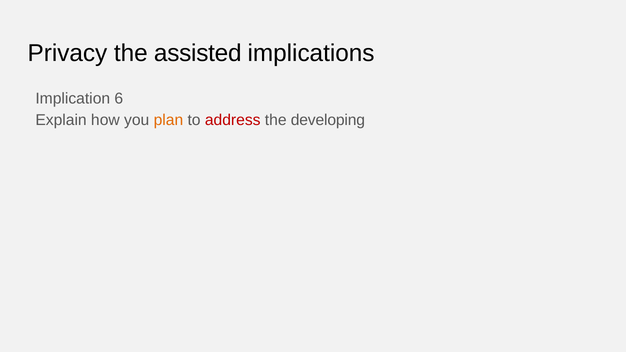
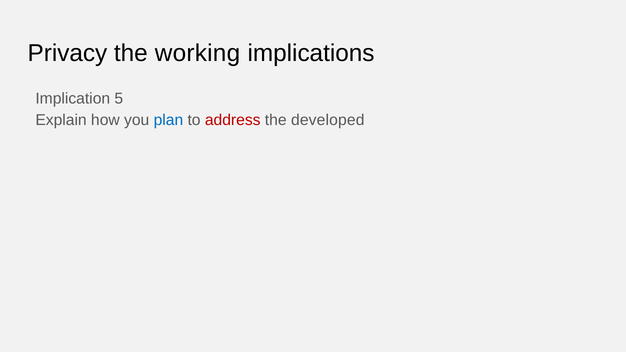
assisted: assisted -> working (198, 53)
6: 6 -> 5 (119, 98)
plan colour: orange -> blue (168, 120)
developing: developing -> developed (328, 120)
